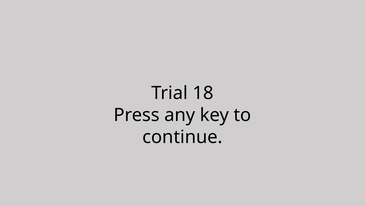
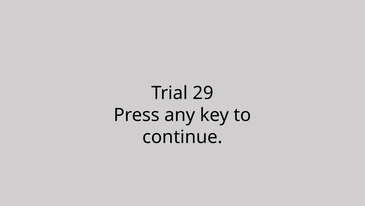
18: 18 -> 29 (203, 93)
